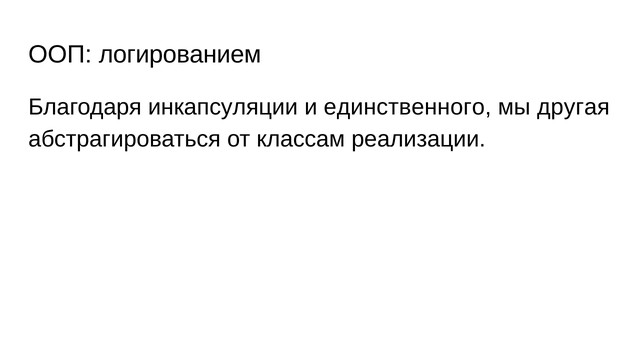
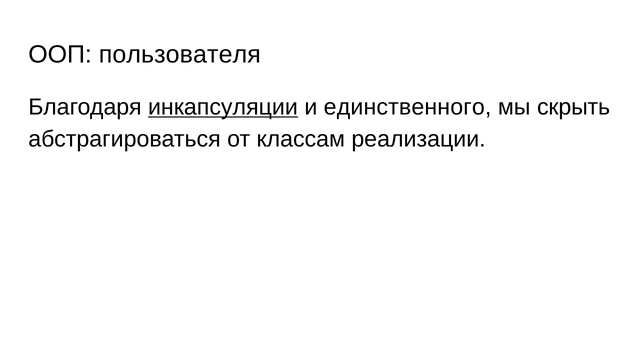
логированием: логированием -> пользователя (180, 54)
инкапсуляции underline: none -> present (223, 107)
другая: другая -> скрыть (574, 107)
